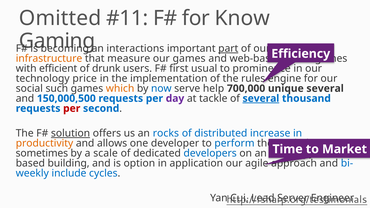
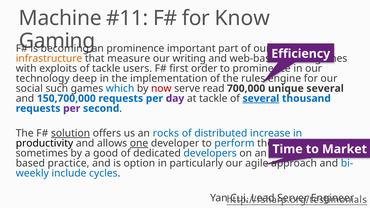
Omitted: Omitted -> Machine (60, 18)
an interactions: interactions -> prominence (135, 49)
part underline: present -> none (228, 49)
our games: games -> writing (189, 59)
efficient: efficient -> exploits (58, 69)
of drunk: drunk -> tackle (106, 69)
usual: usual -> order (204, 69)
price: price -> deep (85, 79)
which colour: orange -> blue (120, 89)
now colour: blue -> red (161, 89)
help: help -> read (214, 89)
150,000,500: 150,000,500 -> 150,700,000 (66, 99)
per colour: red -> purple (72, 108)
productivity colour: orange -> black (45, 143)
one underline: none -> present (139, 143)
scale: scale -> good (106, 153)
building: building -> practice (68, 163)
application: application -> particularly (196, 163)
